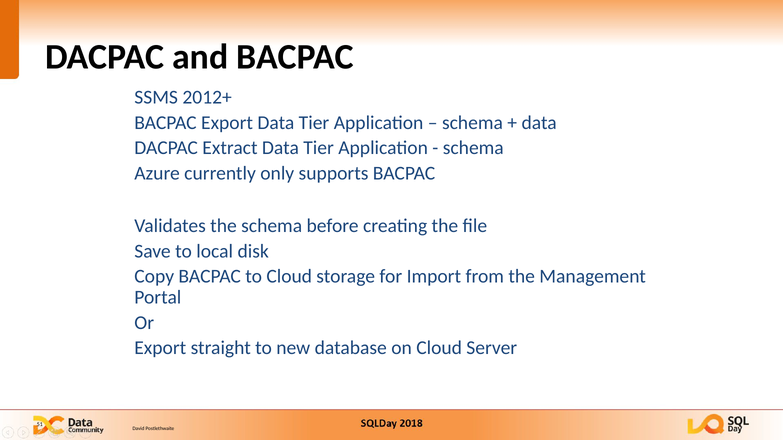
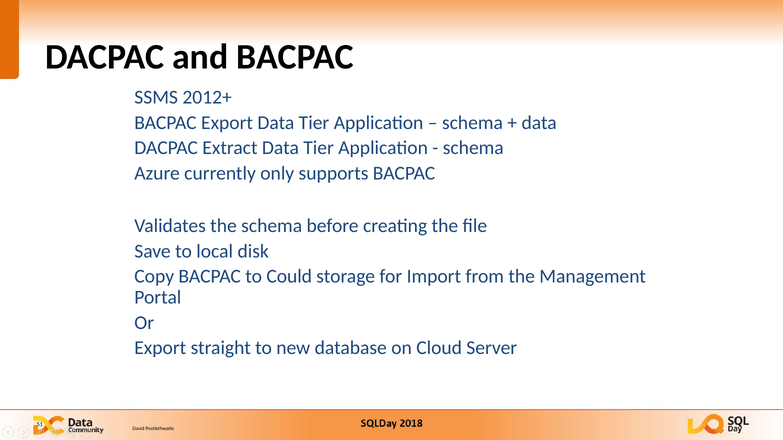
to Cloud: Cloud -> Could (289, 277)
